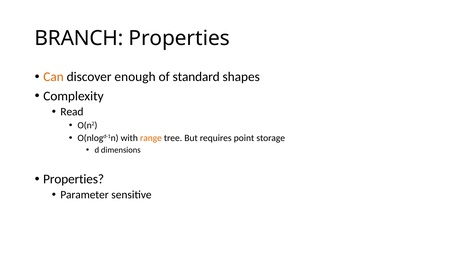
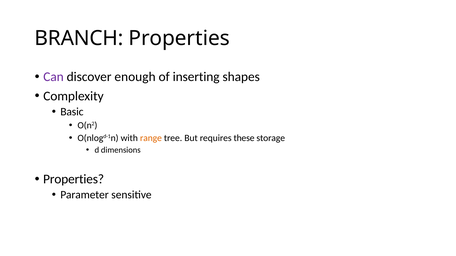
Can colour: orange -> purple (54, 77)
standard: standard -> inserting (196, 77)
Read: Read -> Basic (72, 112)
point: point -> these (244, 138)
